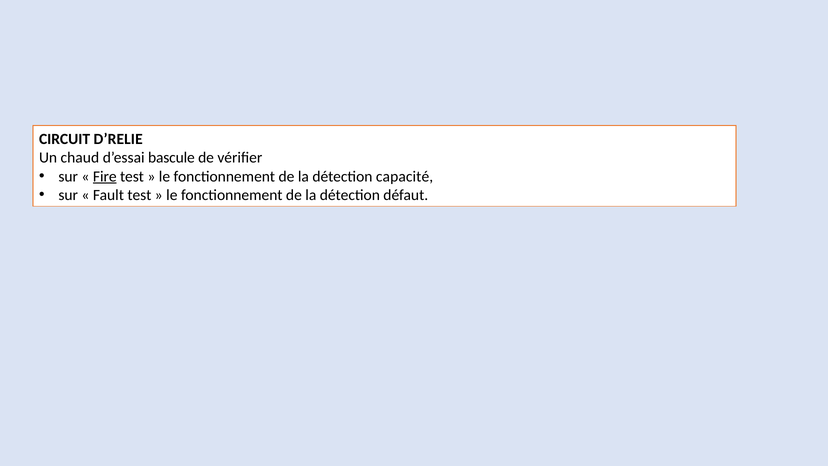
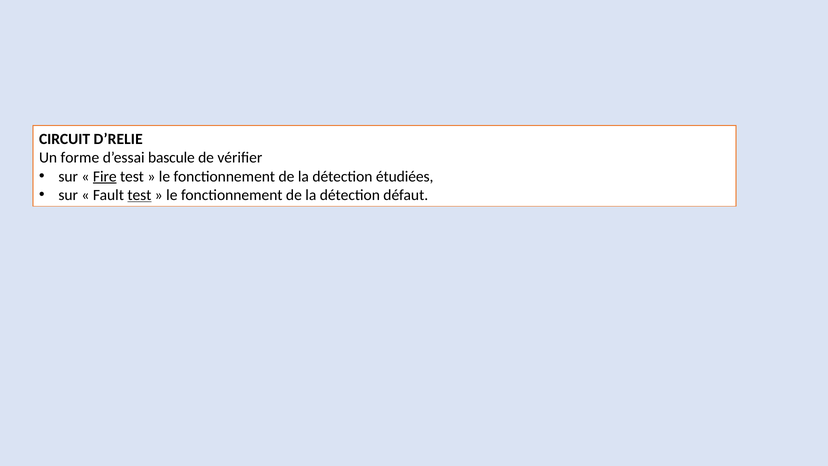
chaud: chaud -> forme (80, 158)
capacité: capacité -> étudiées (405, 176)
test underline: none -> present (139, 195)
